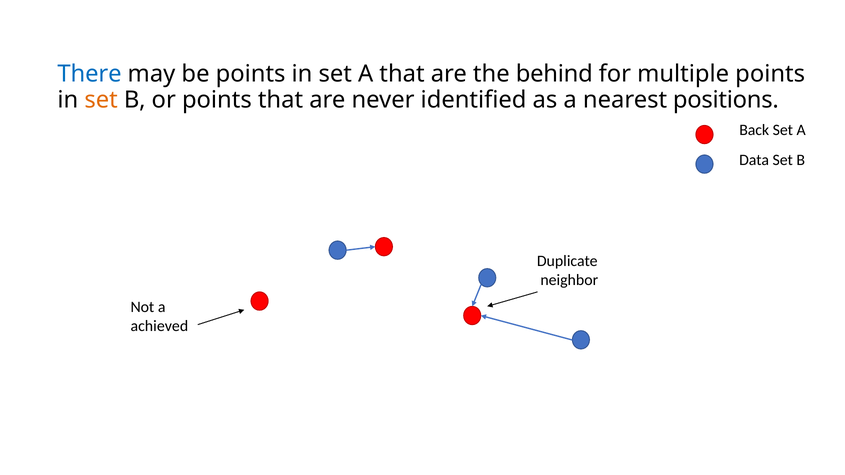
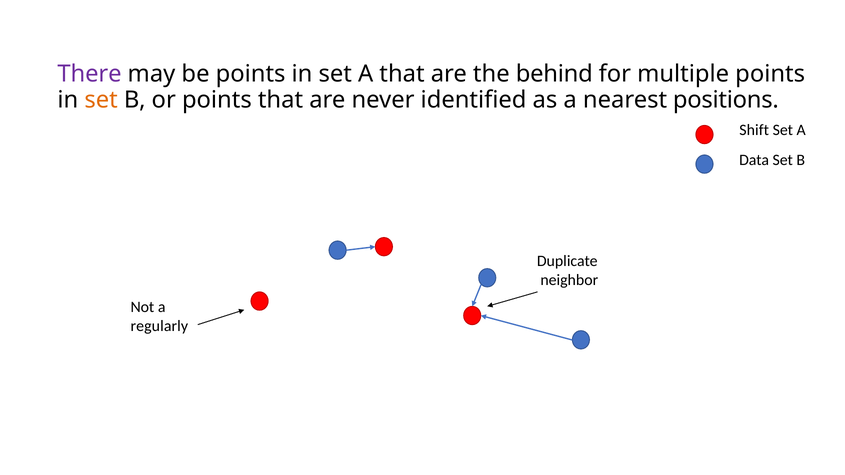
There colour: blue -> purple (90, 74)
Back: Back -> Shift (754, 130)
achieved: achieved -> regularly (159, 326)
